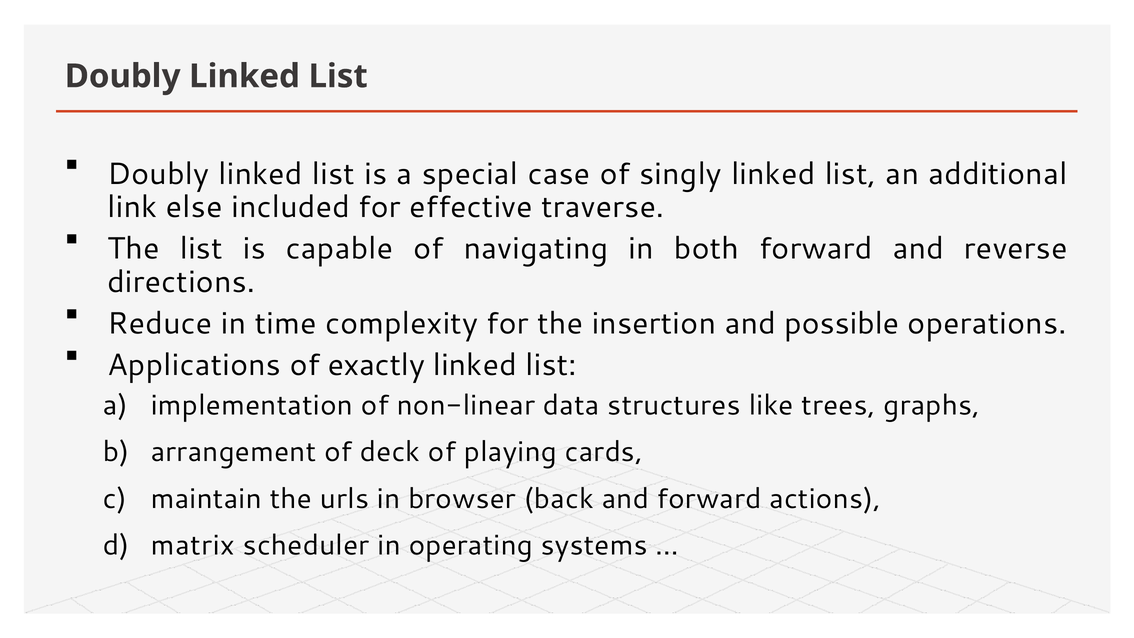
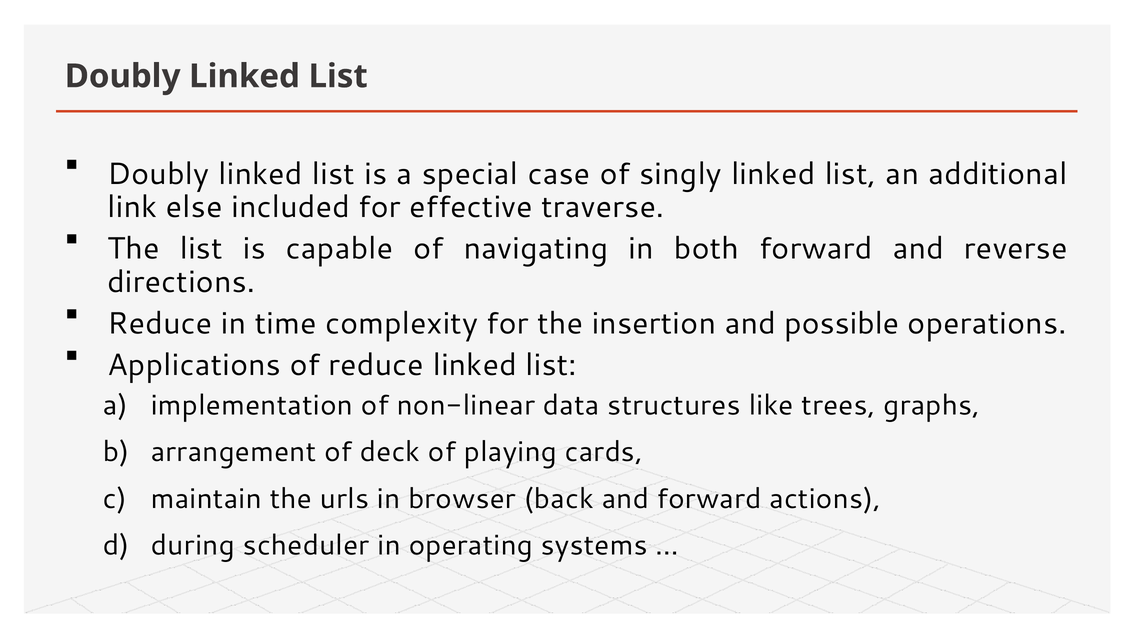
of exactly: exactly -> reduce (376, 365)
matrix: matrix -> during (193, 545)
